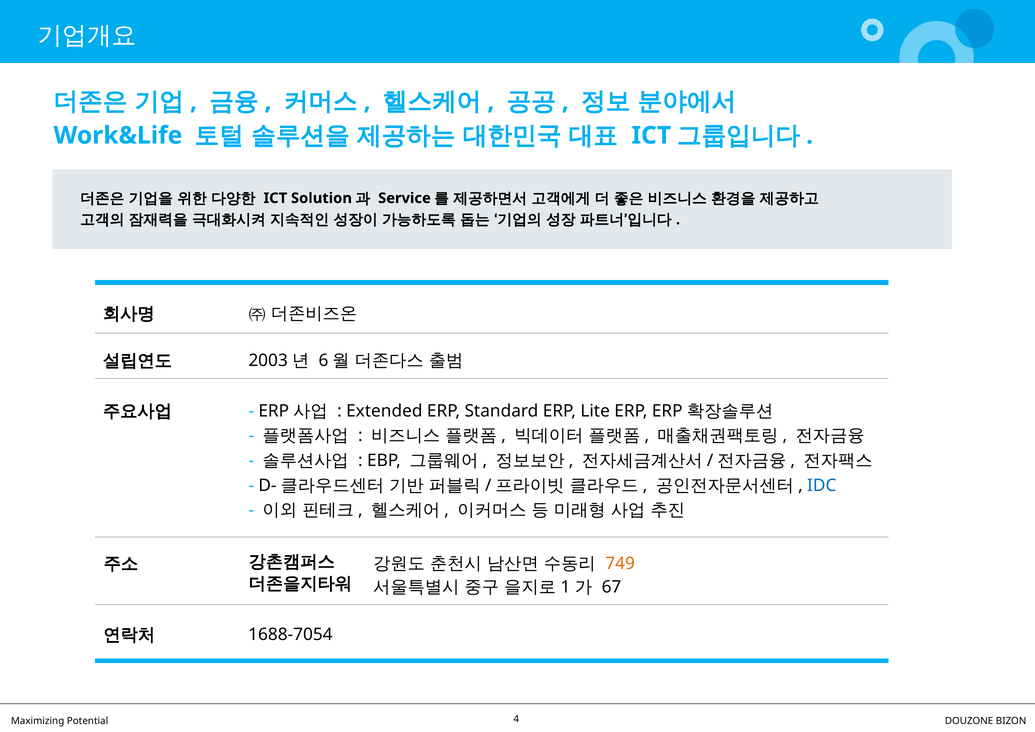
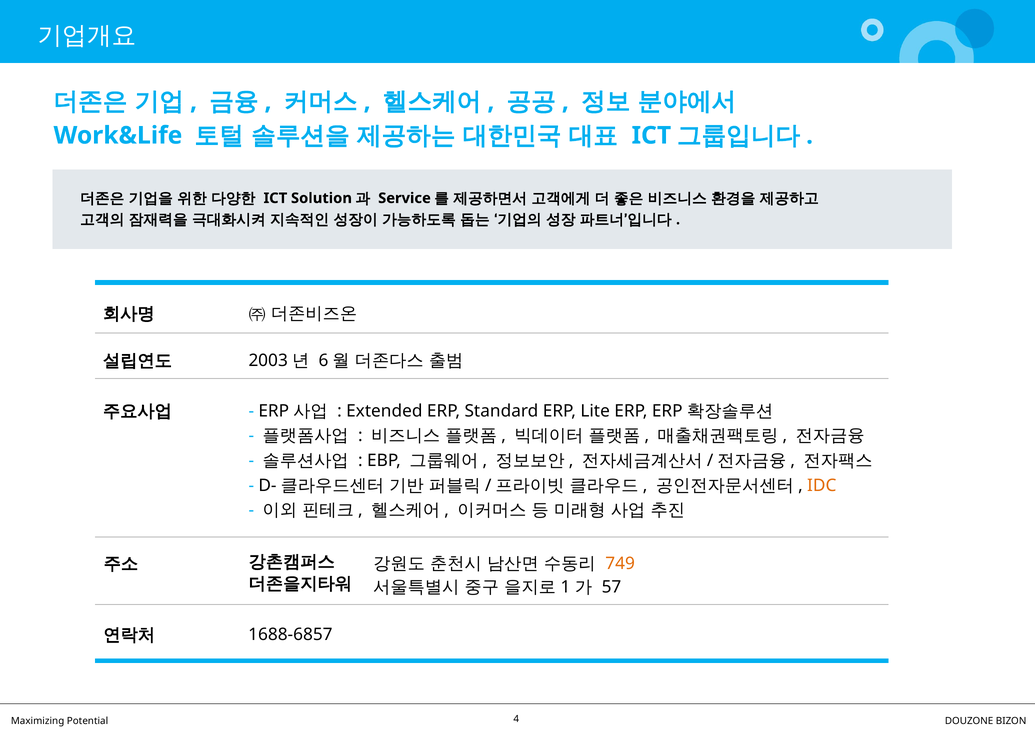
IDC colour: blue -> orange (822, 485)
67: 67 -> 57 (611, 587)
1688-7054: 1688-7054 -> 1688-6857 (290, 635)
